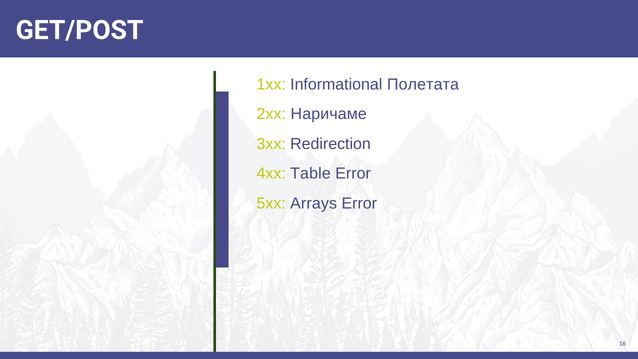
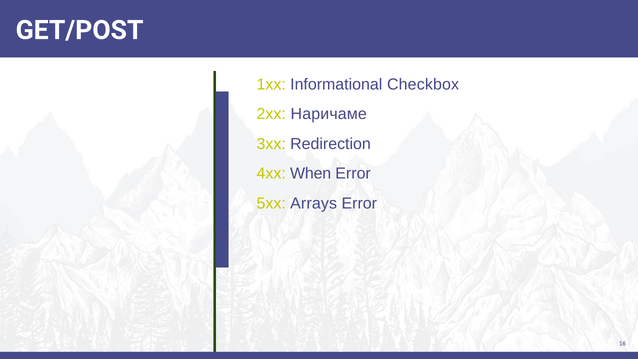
Полетата: Полетата -> Checkbox (423, 84)
Table: Table -> When (311, 174)
